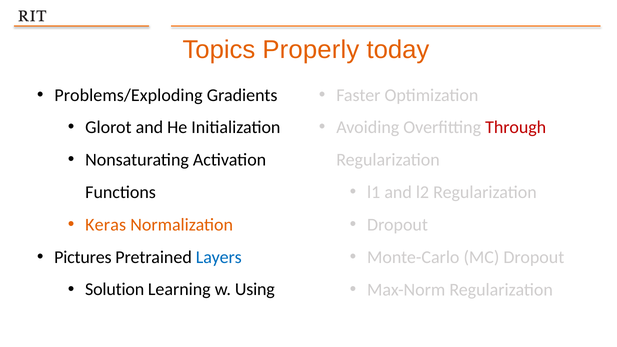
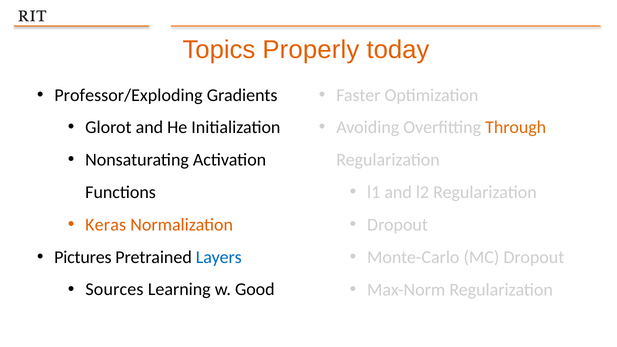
Problems/Exploding: Problems/Exploding -> Professor/Exploding (129, 95)
Through colour: red -> orange (516, 128)
Solution: Solution -> Sources (114, 290)
Using: Using -> Good (255, 290)
